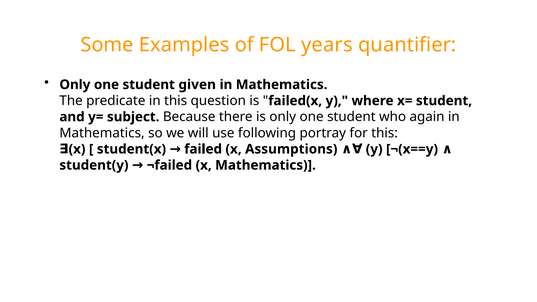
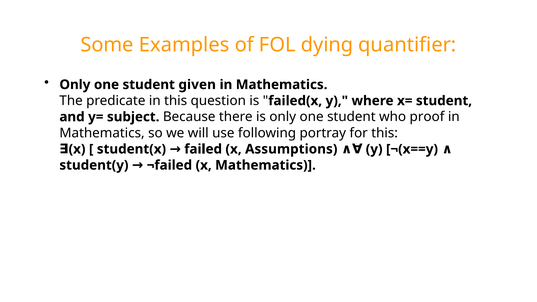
years: years -> dying (327, 45)
again: again -> proof (427, 117)
